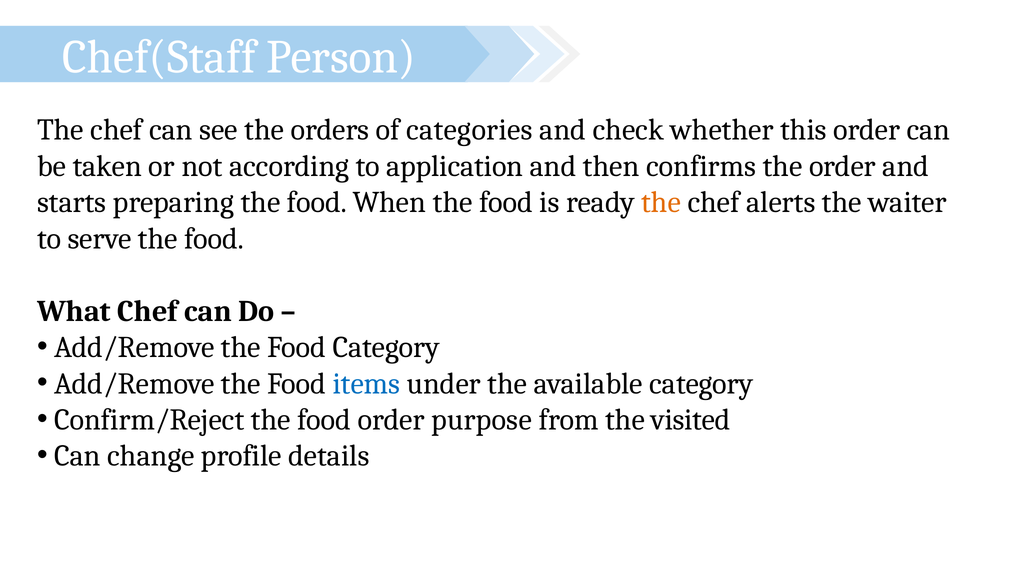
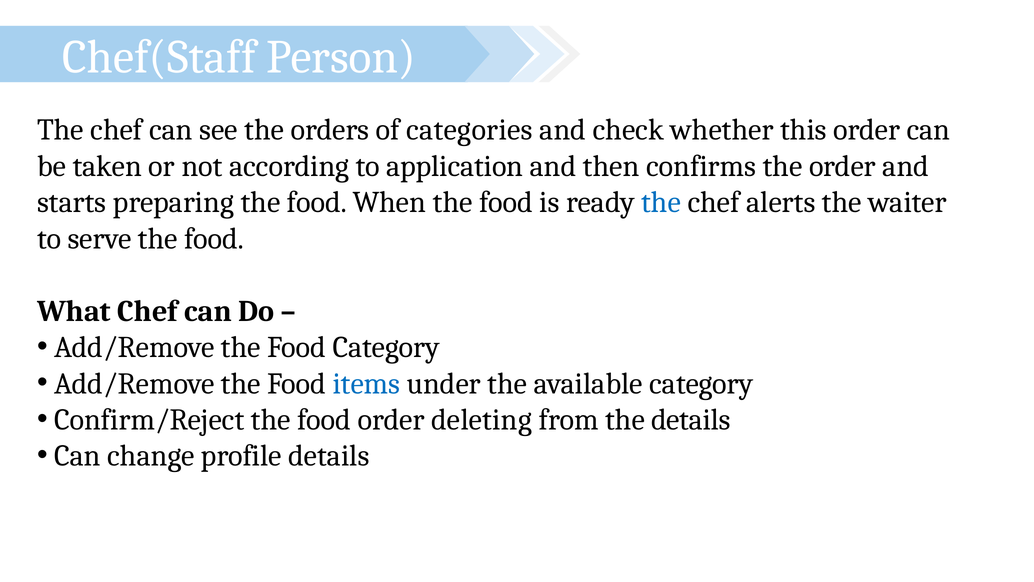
the colour: orange -> blue (661, 202)
purpose: purpose -> deleting (481, 420)
the visited: visited -> details (691, 420)
